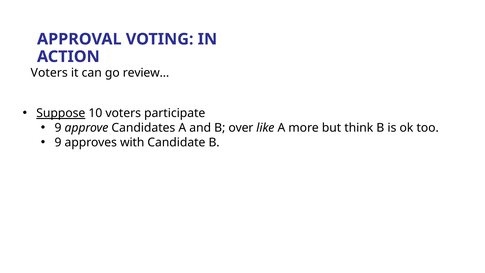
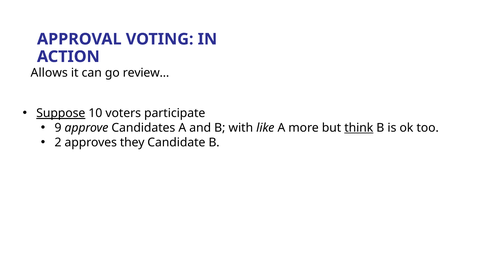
Voters: Voters -> Allows (49, 73)
over: over -> with (241, 128)
think underline: none -> present (359, 128)
9: 9 -> 2 (58, 142)
with: with -> they (132, 142)
